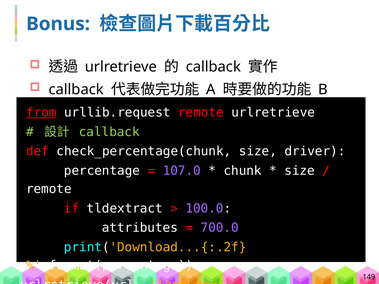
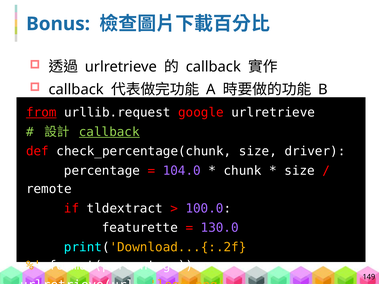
urllib.request remote: remote -> google (201, 113)
callback underline: none -> present (109, 132)
107.0: 107.0 -> 104.0 (182, 171)
attributes: attributes -> featurette (140, 228)
700.0: 700.0 -> 130.0 (220, 228)
